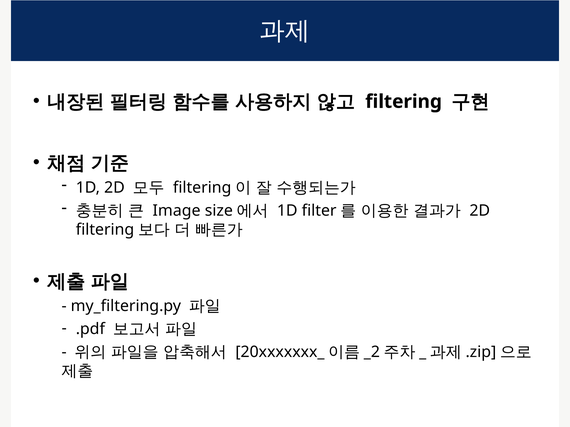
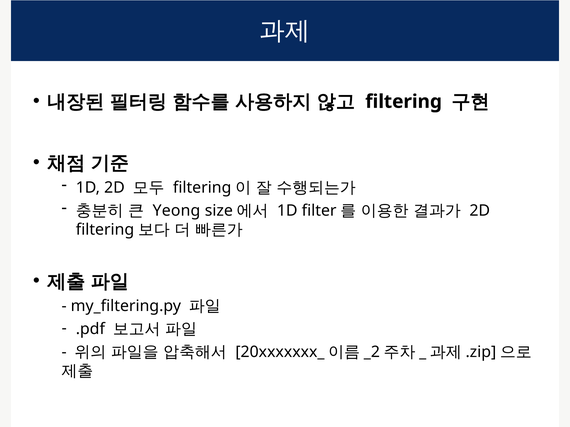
Image: Image -> Yeong (176, 211)
